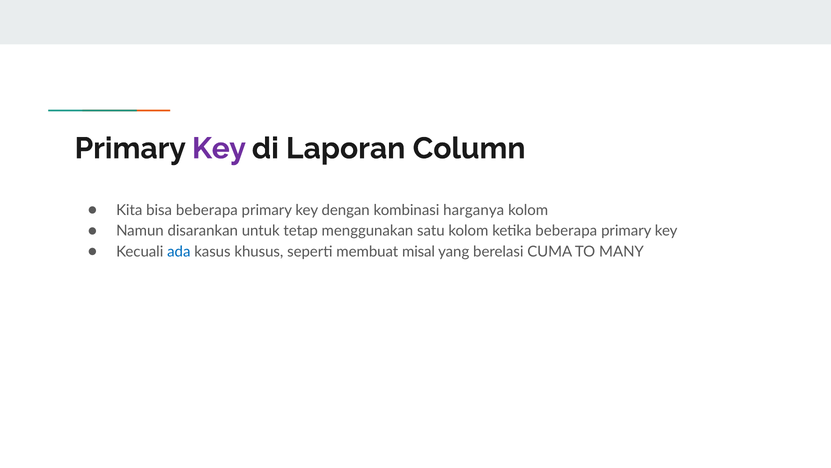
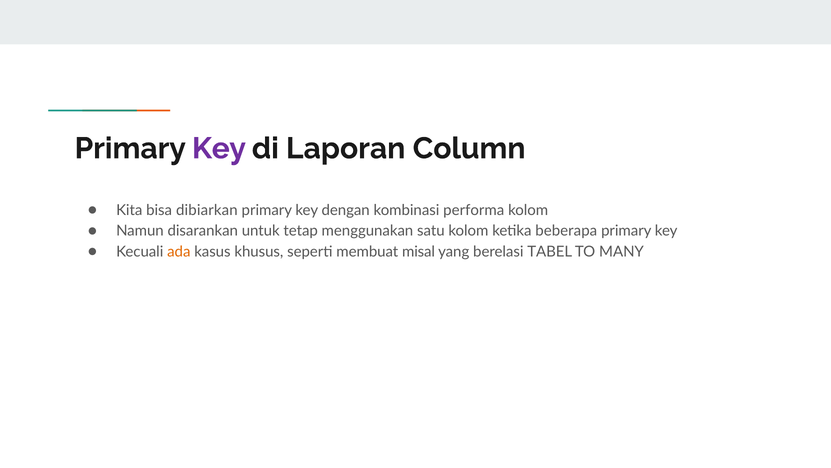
bisa beberapa: beberapa -> dibiarkan (207, 210)
harganya: harganya -> performa (474, 210)
ada colour: blue -> orange (179, 251)
CUMA: CUMA -> TABEL (550, 251)
